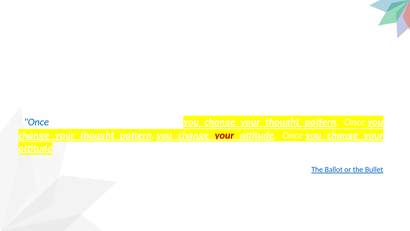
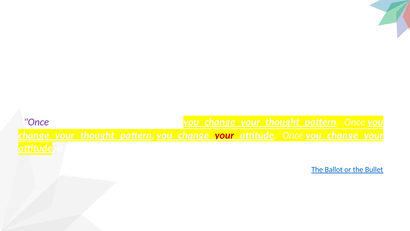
Once colour: blue -> purple (36, 122)
